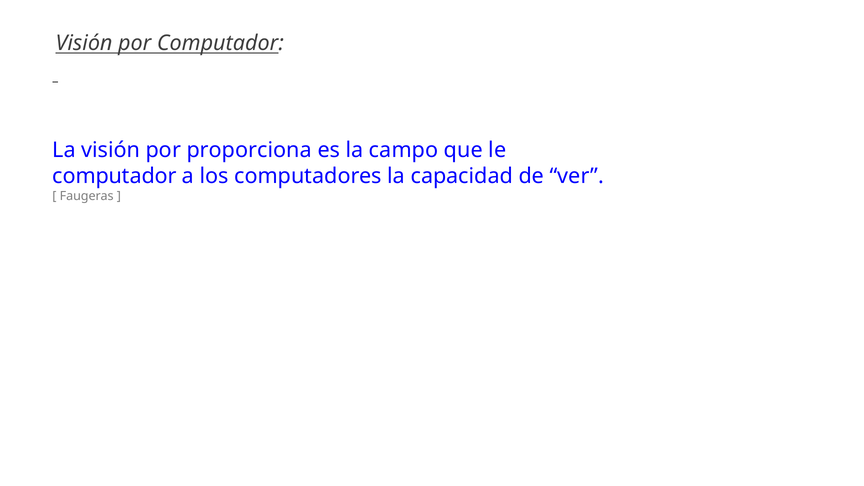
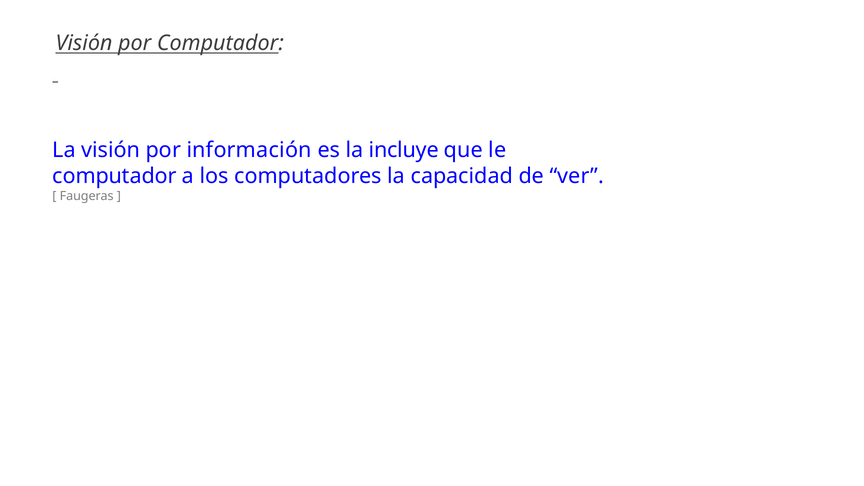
proporciona: proporciona -> información (249, 150)
campo: campo -> incluye (404, 150)
